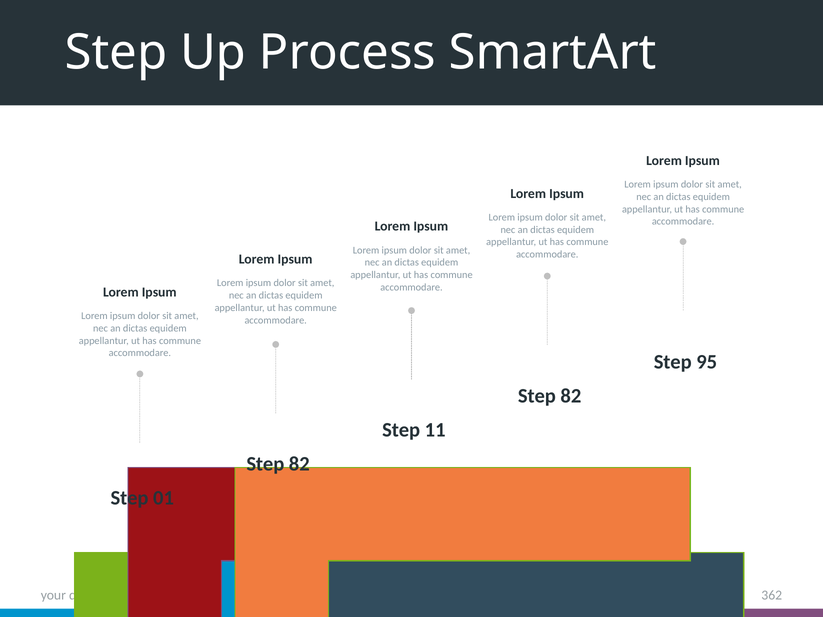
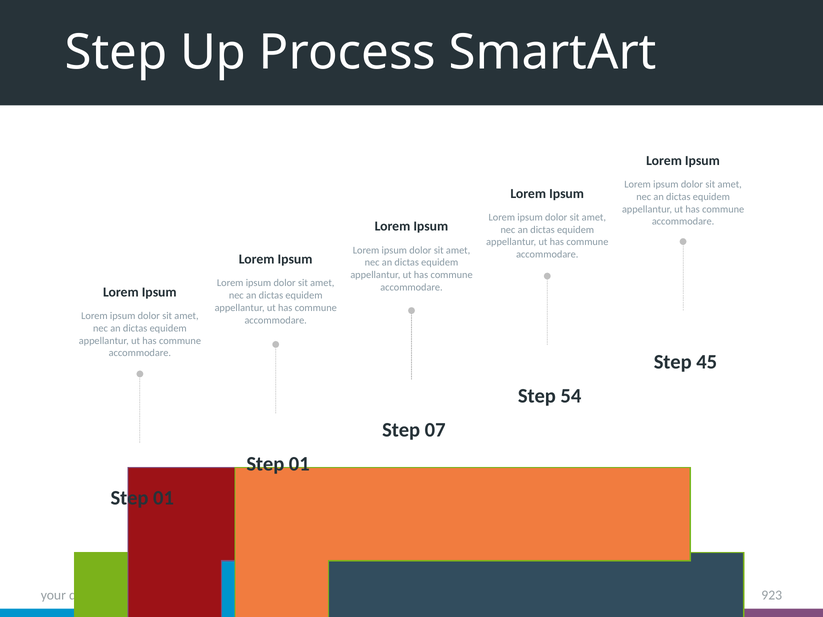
95: 95 -> 45 (707, 362)
82: 82 -> 54 (571, 396)
11: 11 -> 07 (435, 430)
82: 82 -> 01 (299, 464)
362: 362 -> 923 (772, 595)
